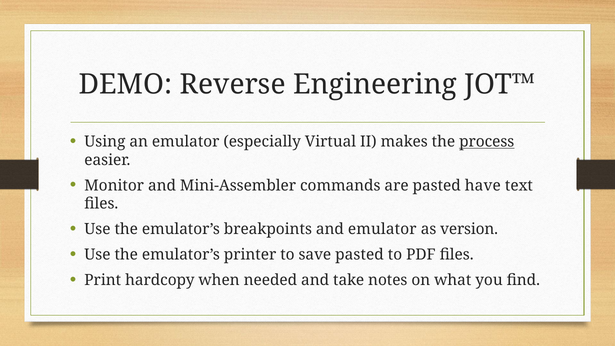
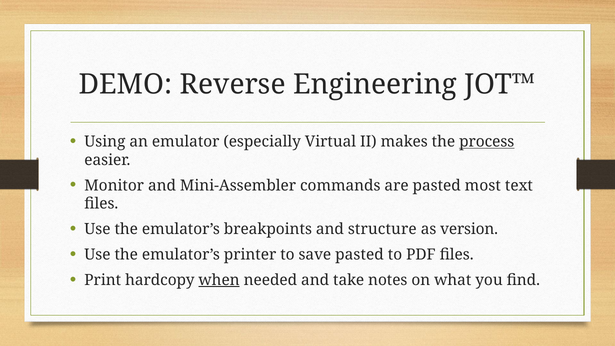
have: have -> most (483, 185)
and emulator: emulator -> structure (382, 229)
when underline: none -> present (219, 280)
